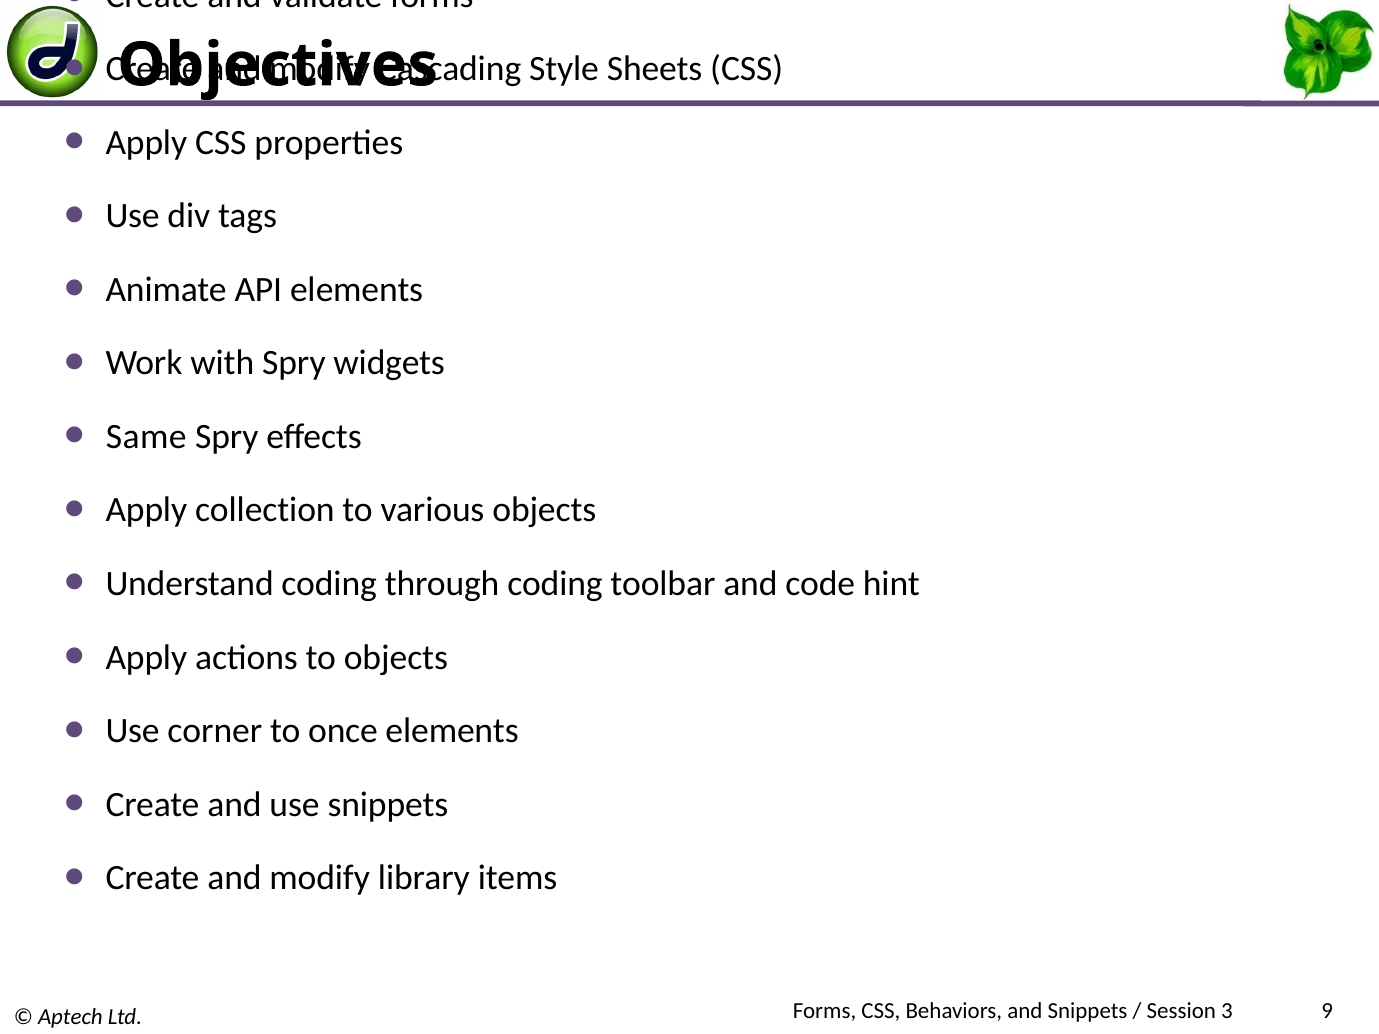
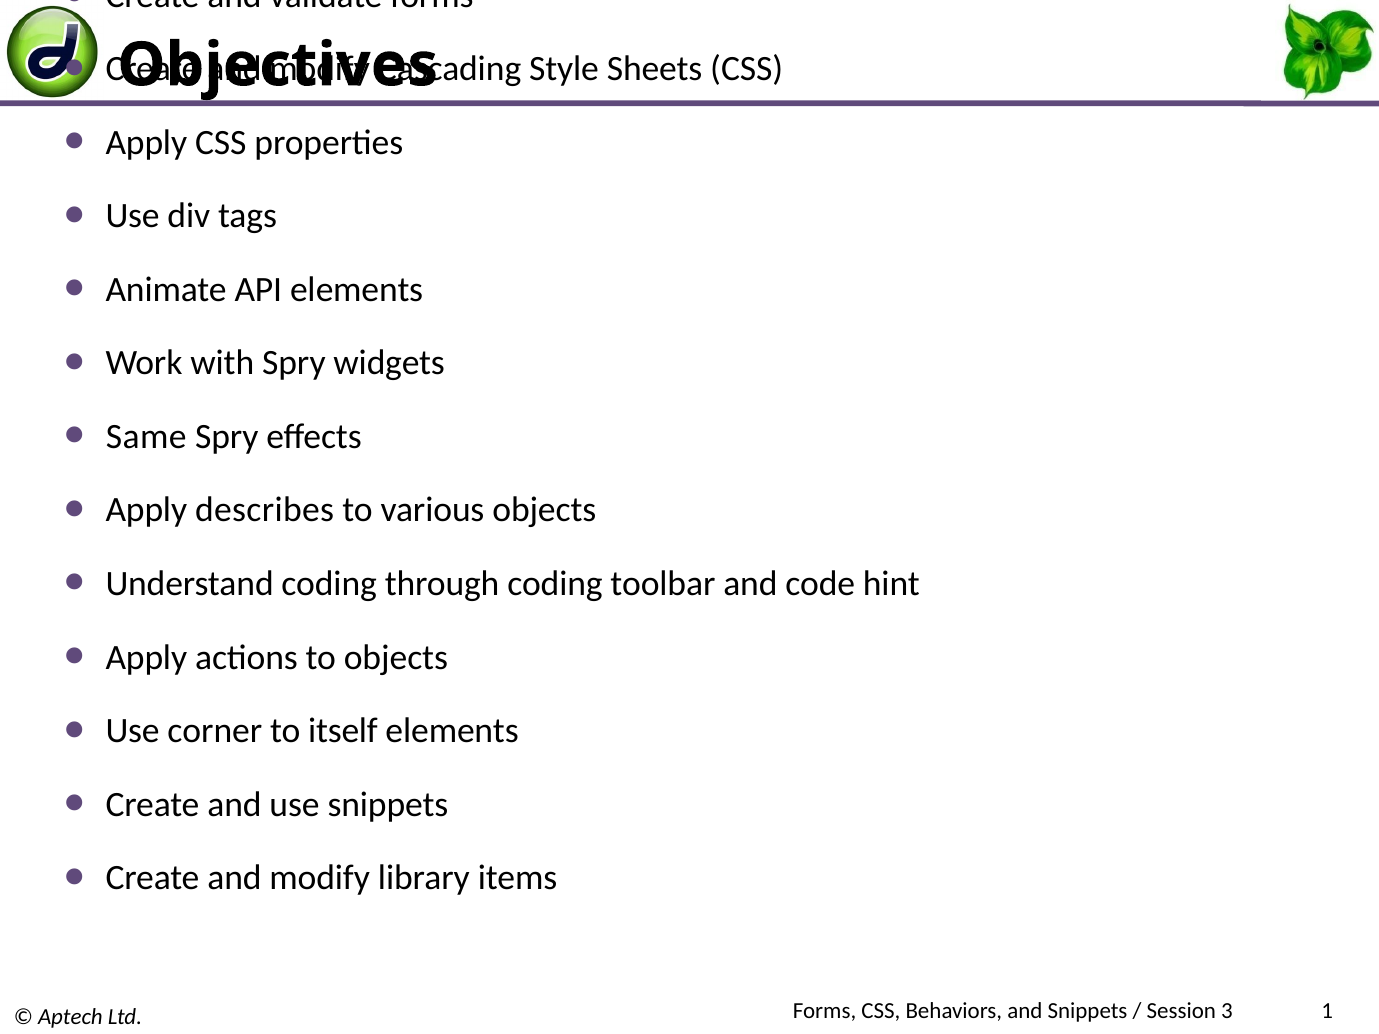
collection: collection -> describes (265, 510)
once: once -> itself (343, 731)
9: 9 -> 1 (1327, 1011)
